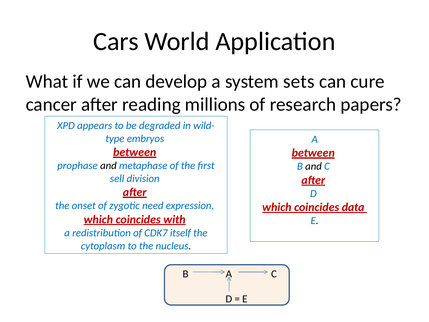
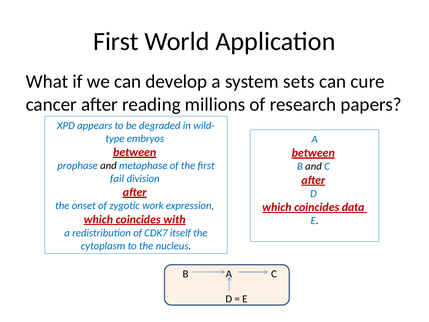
Cars: Cars -> First (116, 42)
sell: sell -> fail (117, 178)
need: need -> work (153, 206)
